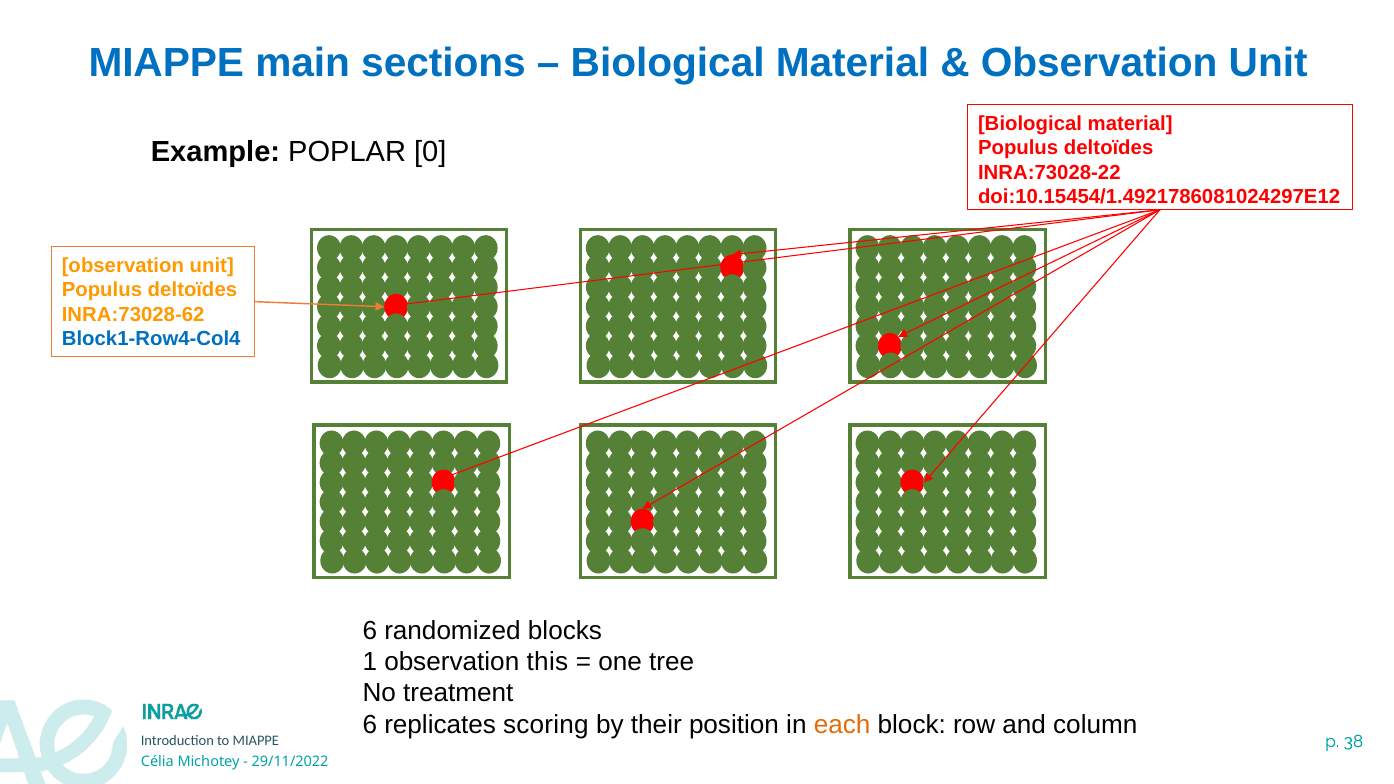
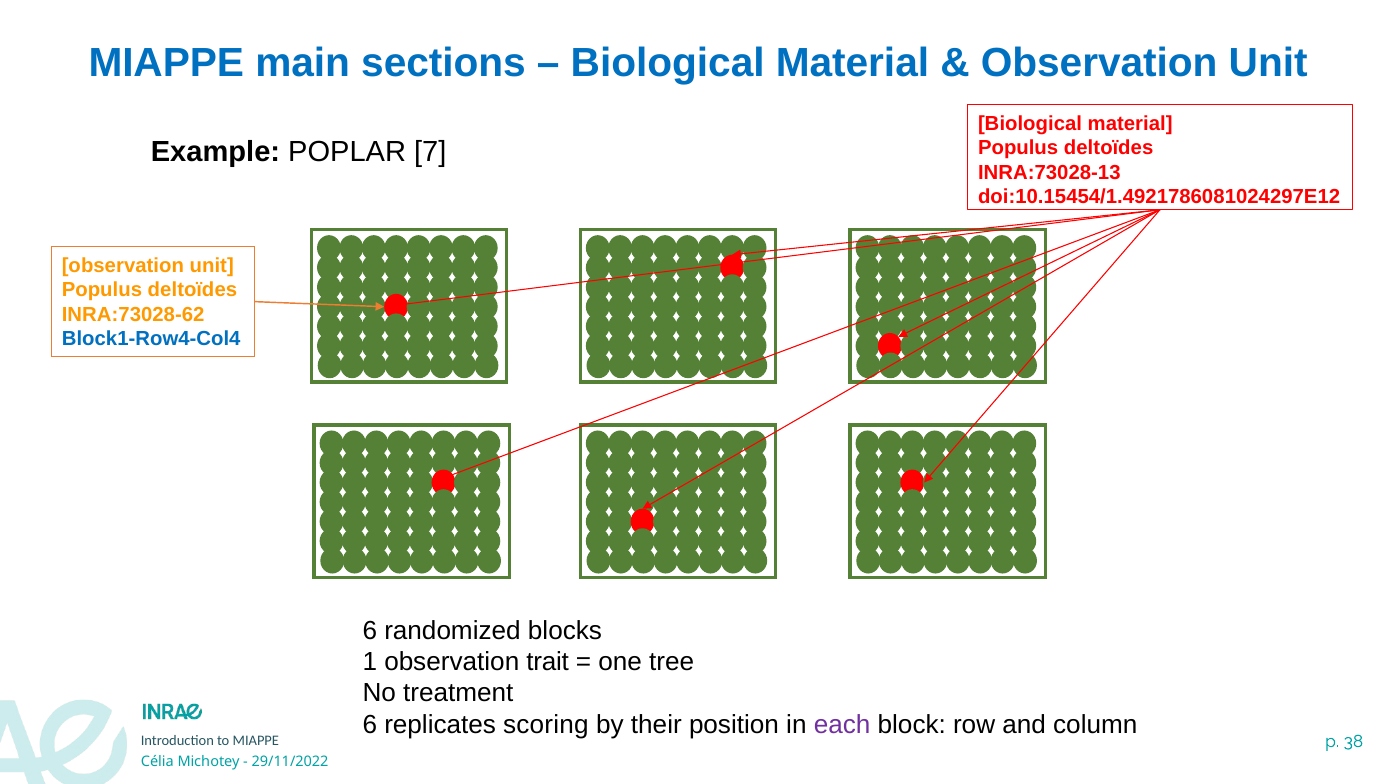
0: 0 -> 7 (430, 152)
INRA:73028-22: INRA:73028-22 -> INRA:73028-13 (1049, 173)
this: this -> trait (548, 662)
each colour: orange -> purple (842, 725)
